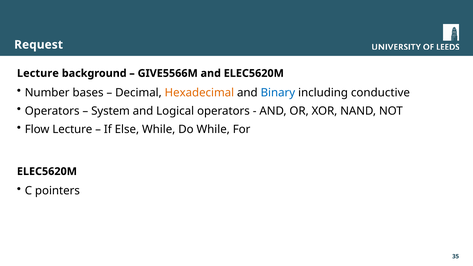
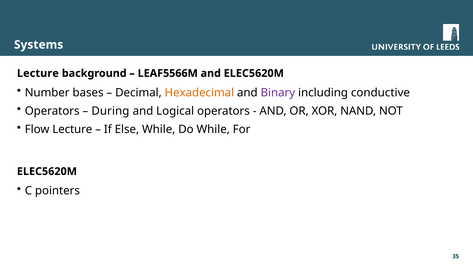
Request: Request -> Systems (39, 45)
GIVE5566M: GIVE5566M -> LEAF5566M (168, 73)
Binary colour: blue -> purple (278, 93)
System: System -> During (110, 111)
